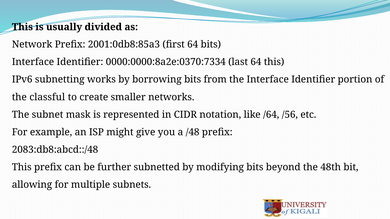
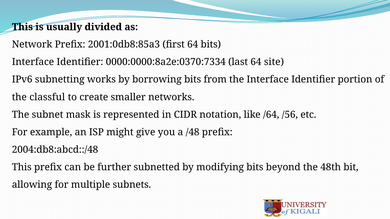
64 this: this -> site (274, 62)
2083:db8:abcd::/48: 2083:db8:abcd::/48 -> 2004:db8:abcd::/48 (55, 150)
